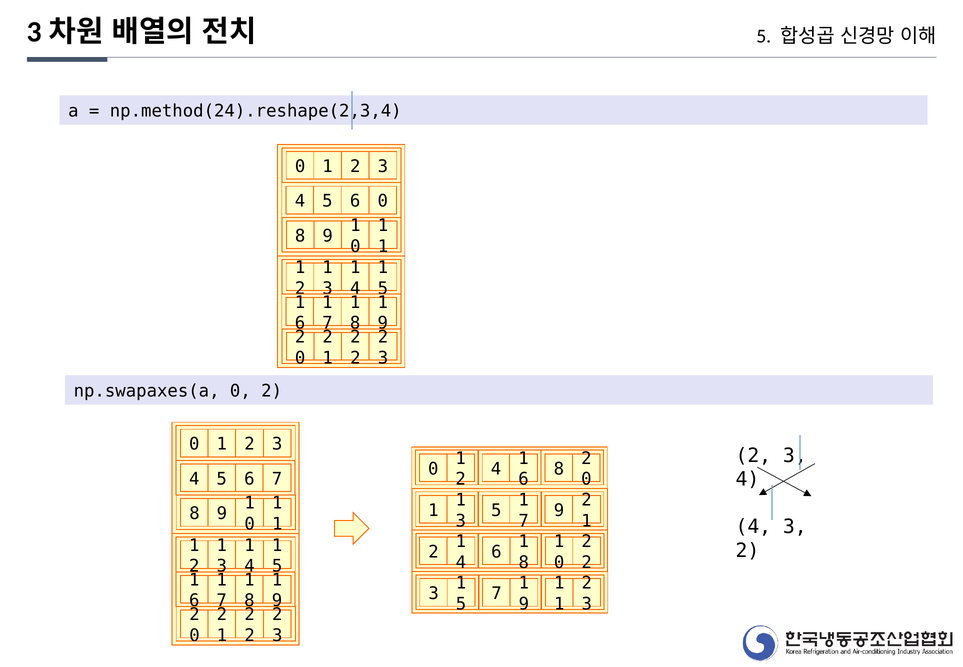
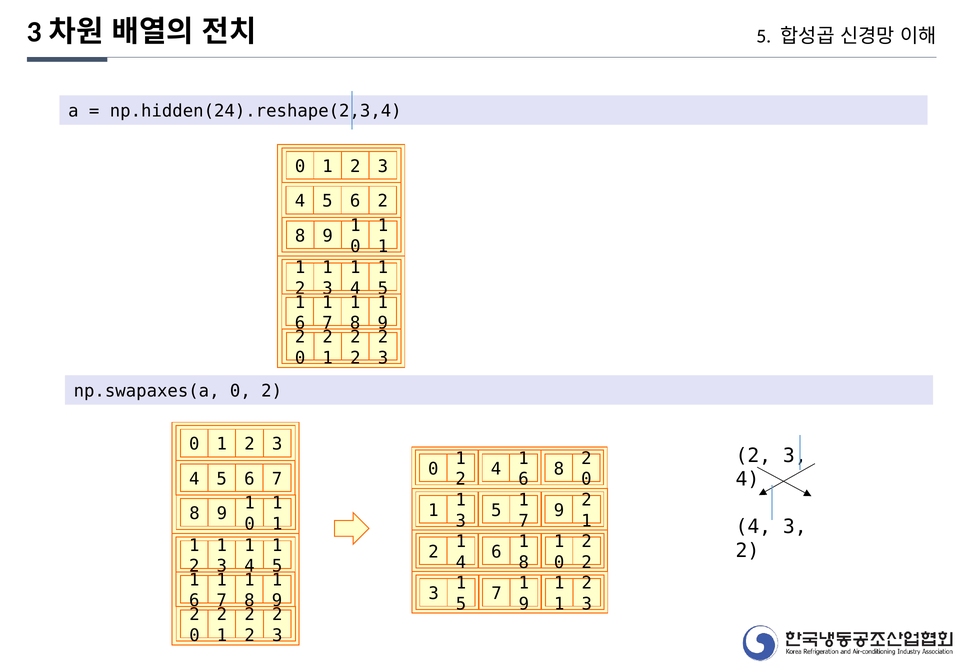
np.method(24).reshape(2,3,4: np.method(24).reshape(2,3,4 -> np.hidden(24).reshape(2,3,4 (256, 111)
6 0: 0 -> 2 (383, 201)
